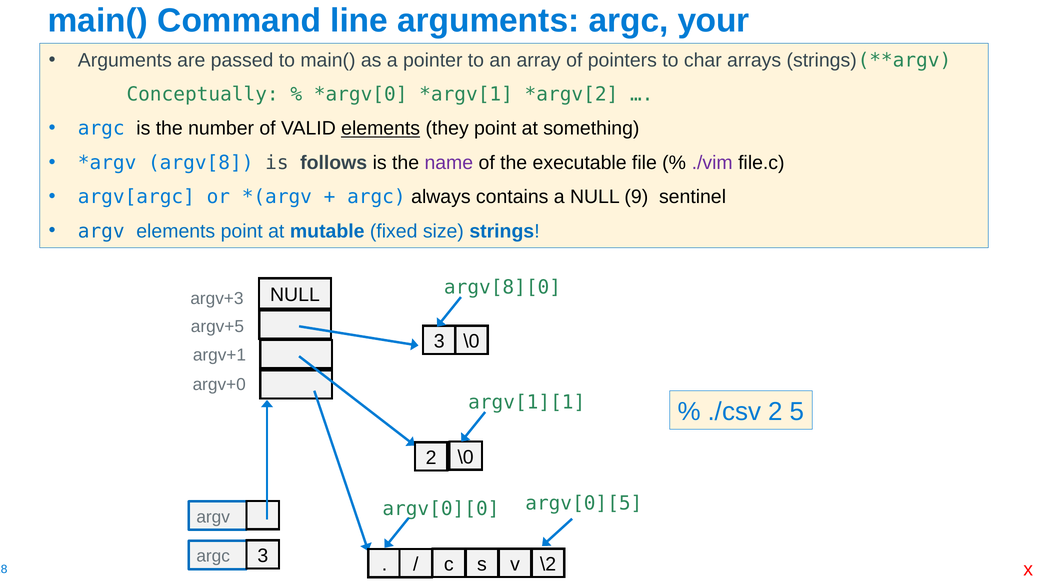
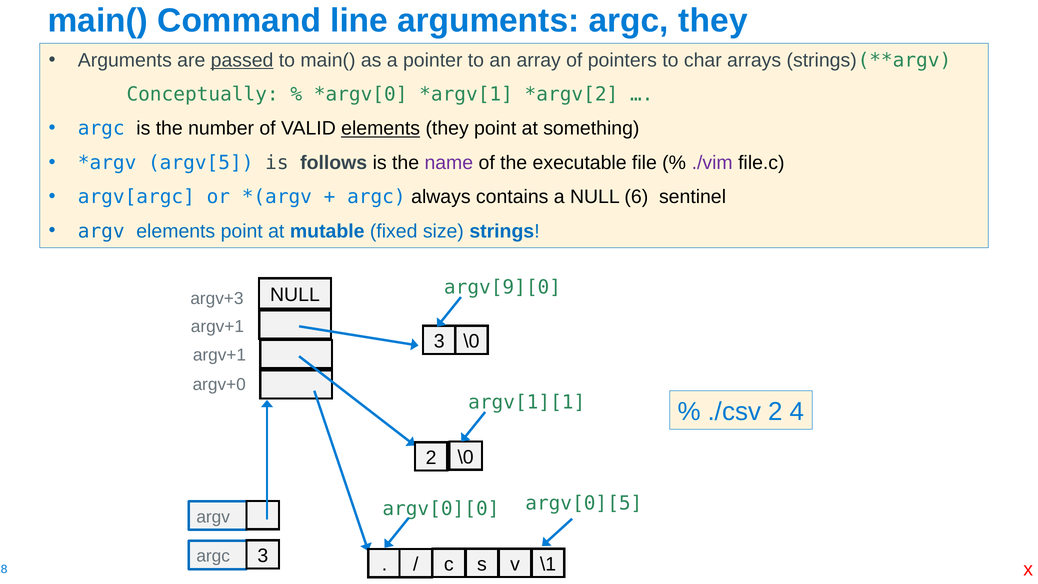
argc your: your -> they (713, 21)
passed underline: none -> present (242, 60)
argv[8: argv[8 -> argv[5 (201, 163)
9: 9 -> 6 (636, 197)
argv[8][0: argv[8][0 -> argv[9][0 (502, 287)
argv+5: argv+5 -> argv+1 (217, 327)
5: 5 -> 4 (797, 412)
\2: \2 -> \1 (548, 564)
